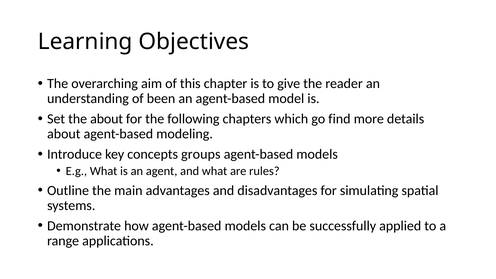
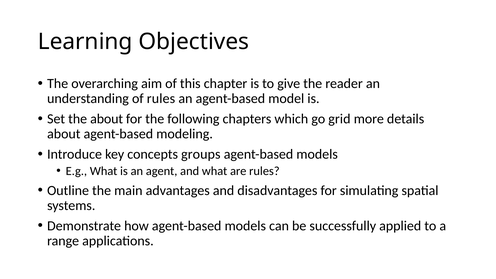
of been: been -> rules (161, 99)
find: find -> grid (339, 119)
